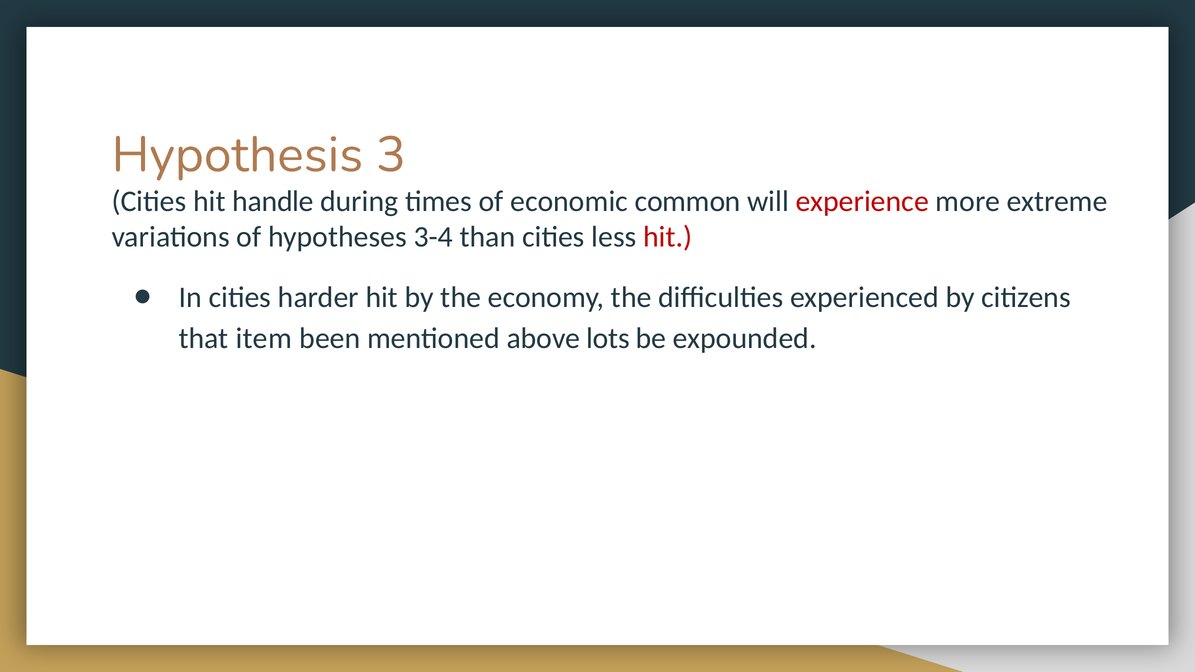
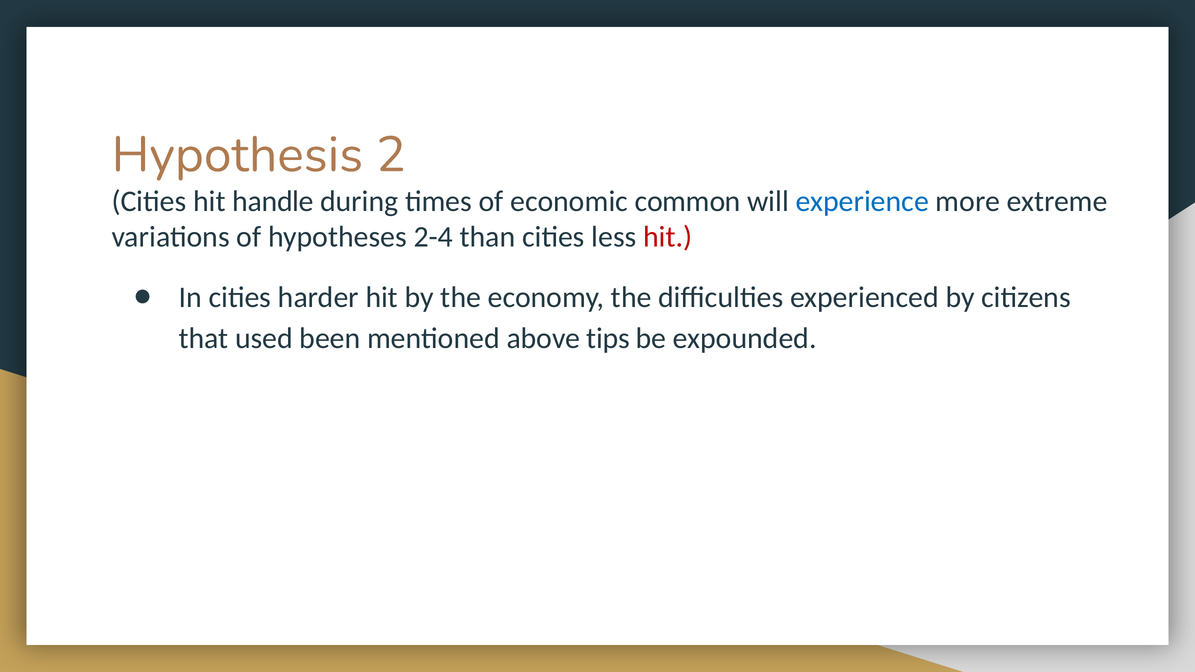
3: 3 -> 2 (391, 155)
experience colour: red -> blue (862, 201)
3-4: 3-4 -> 2-4 (433, 237)
item: item -> used (264, 339)
lots: lots -> tips (608, 339)
